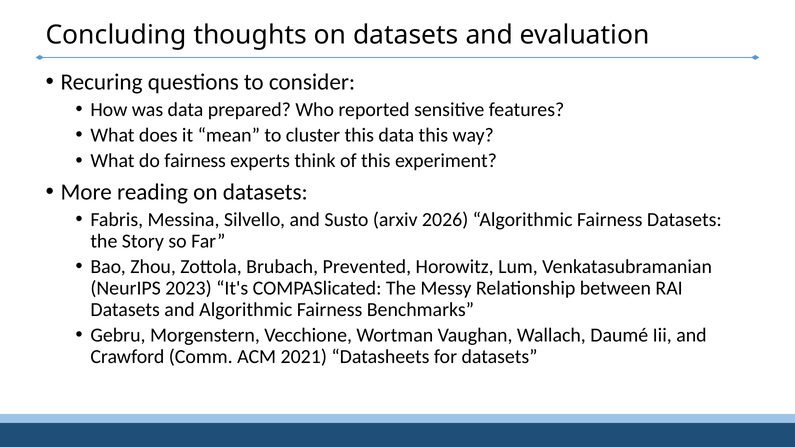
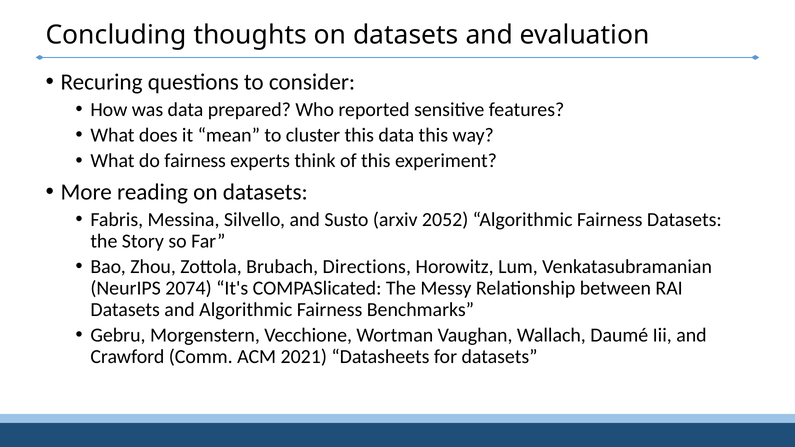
2026: 2026 -> 2052 (445, 220)
Prevented: Prevented -> Directions (367, 267)
2023: 2023 -> 2074 (189, 288)
